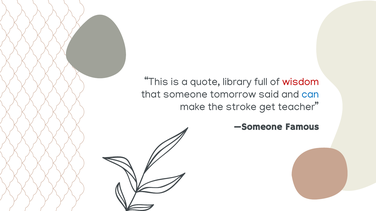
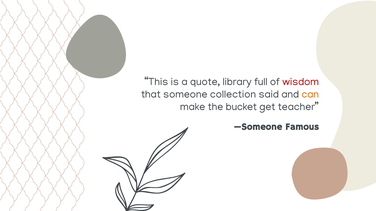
tomorrow: tomorrow -> collection (233, 94)
can colour: blue -> orange (310, 94)
stroke: stroke -> bucket (241, 107)
